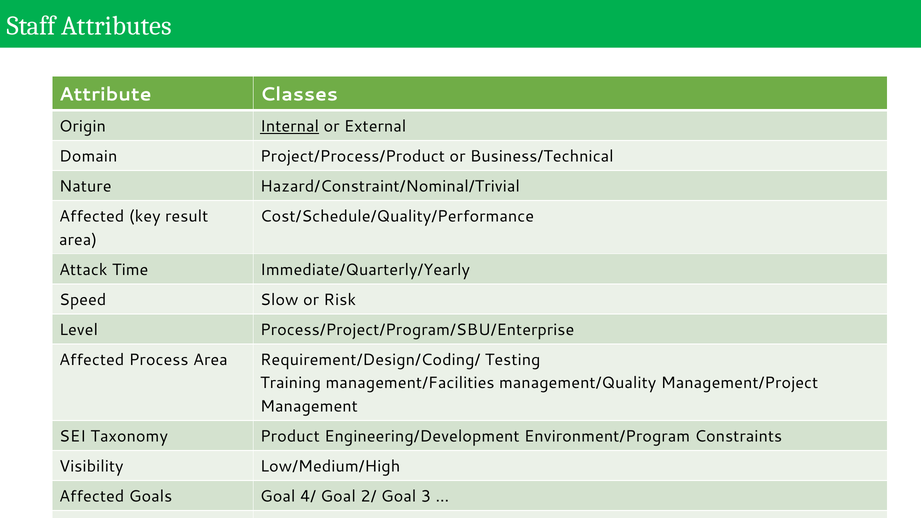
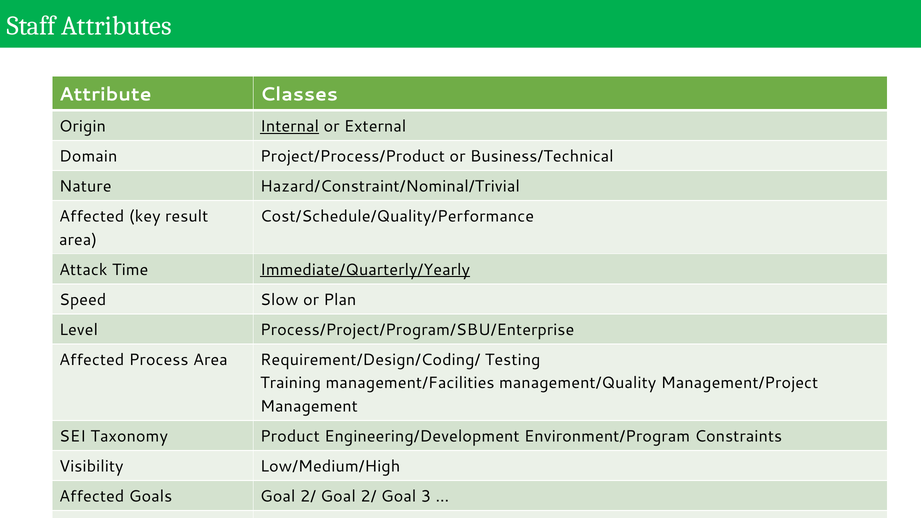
Immediate/Quarterly/Yearly underline: none -> present (365, 270)
Risk: Risk -> Plan (340, 300)
Goals Goal 4/: 4/ -> 2/ (308, 496)
